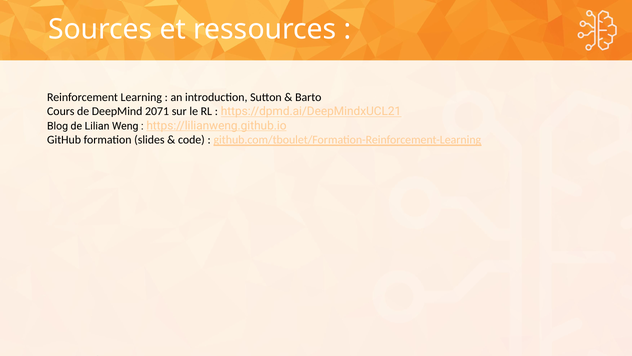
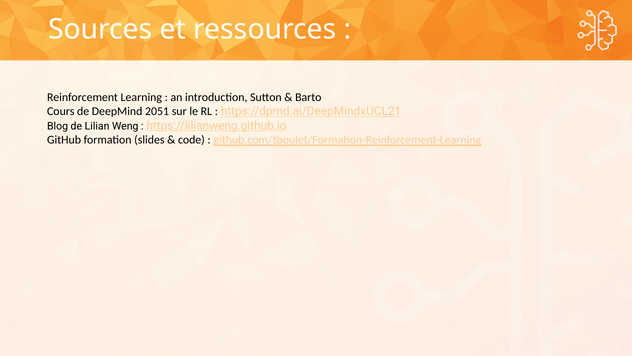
2071: 2071 -> 2051 (157, 111)
